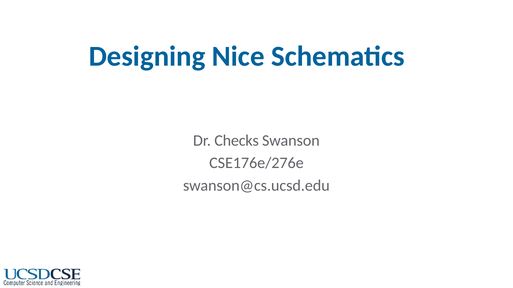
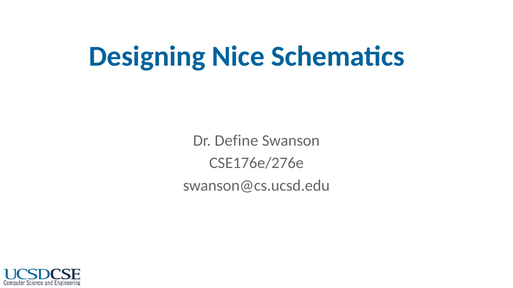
Checks: Checks -> Define (236, 141)
